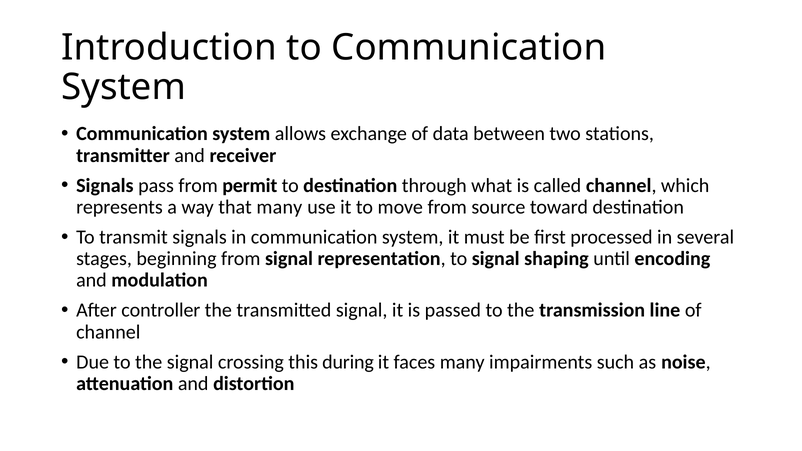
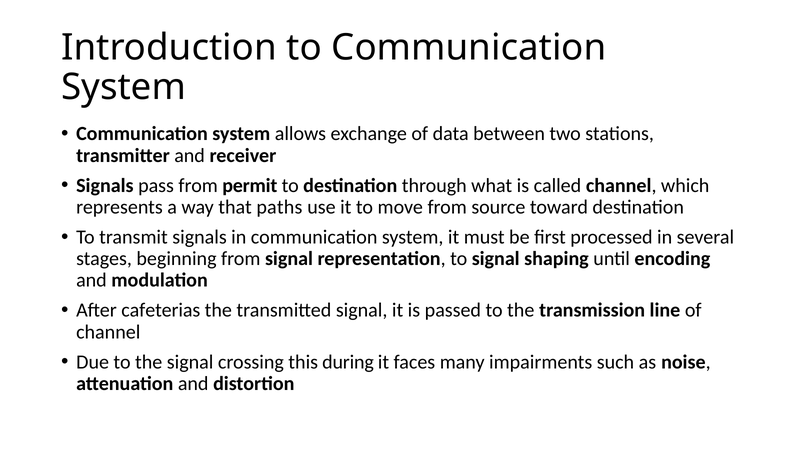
that many: many -> paths (279, 207)
controller: controller -> cafeterias (161, 310)
